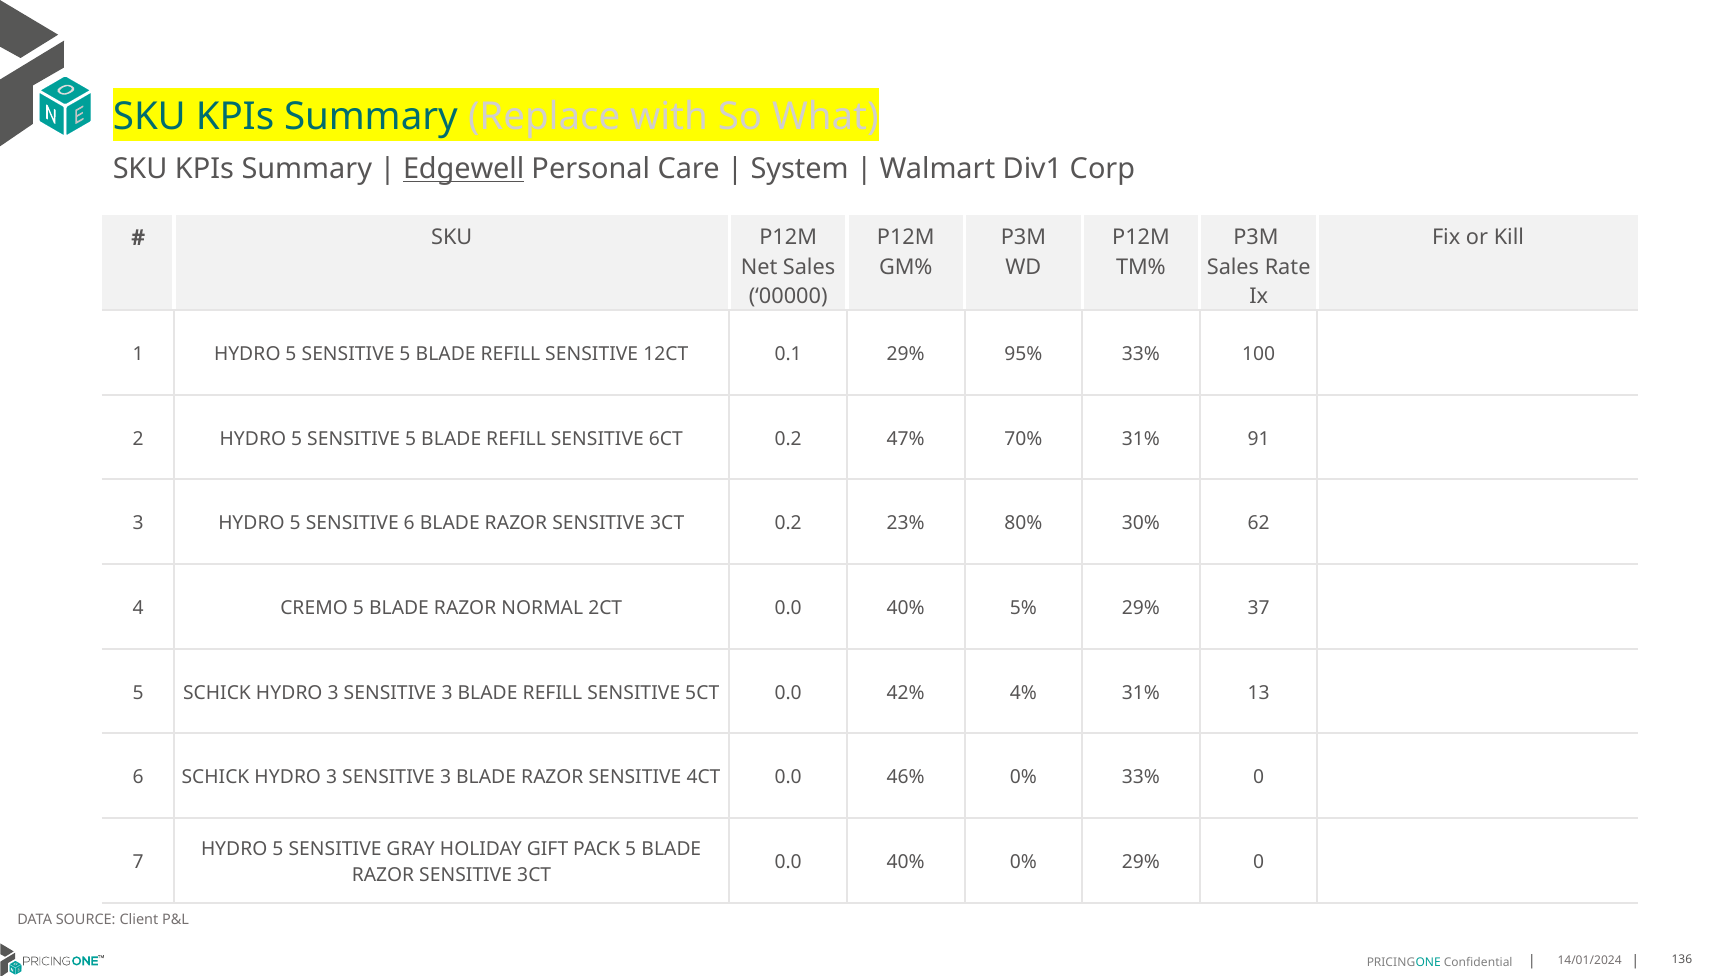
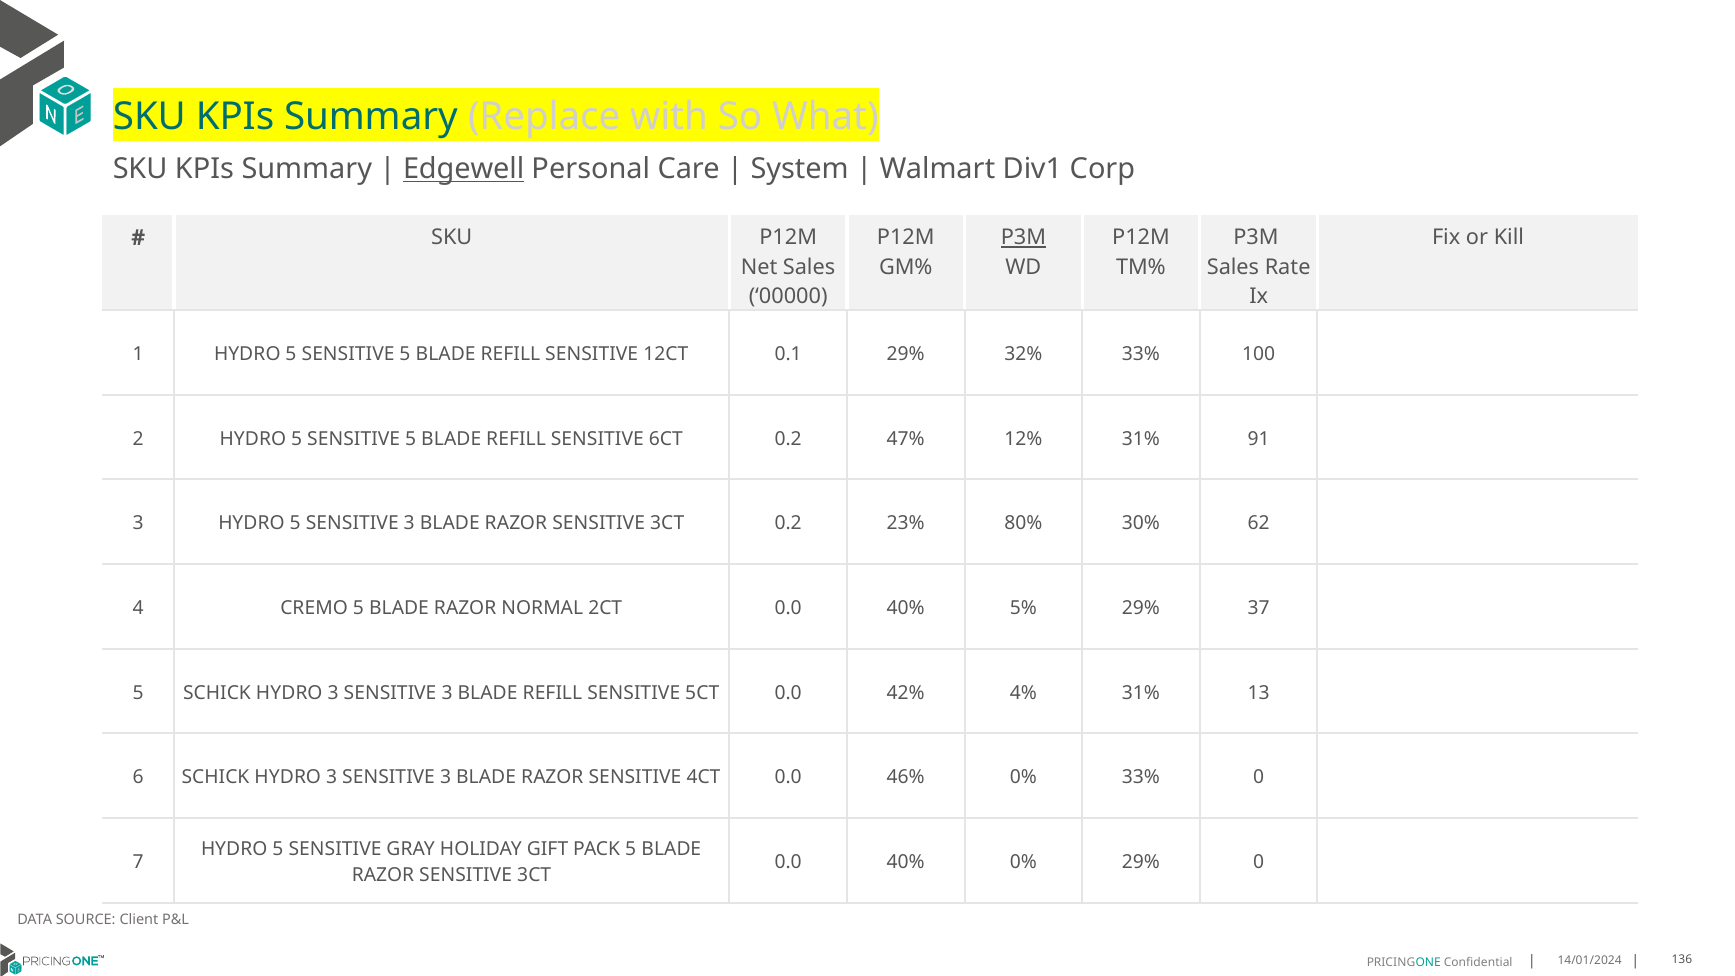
P3M underline: none -> present (1023, 238)
95%: 95% -> 32% (1023, 354)
70%: 70% -> 12% (1023, 439)
5 SENSITIVE 6: 6 -> 3 (409, 524)
